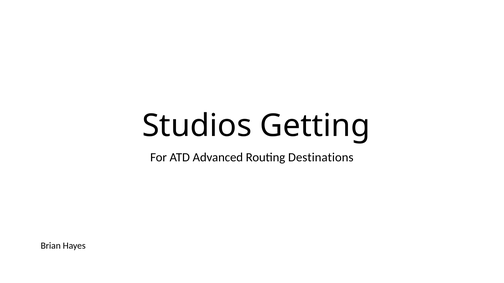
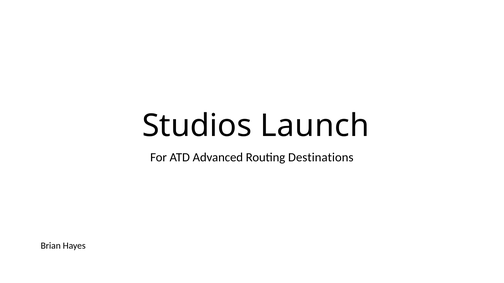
Getting: Getting -> Launch (315, 126)
